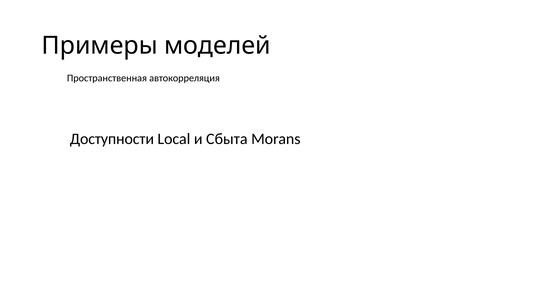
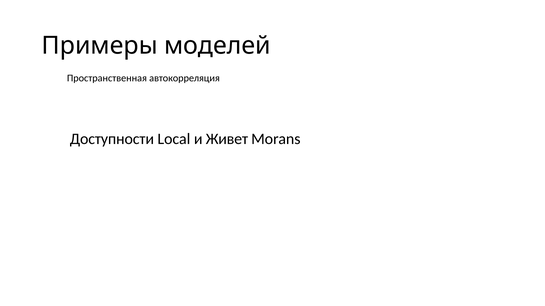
Сбыта: Сбыта -> Живет (227, 139)
